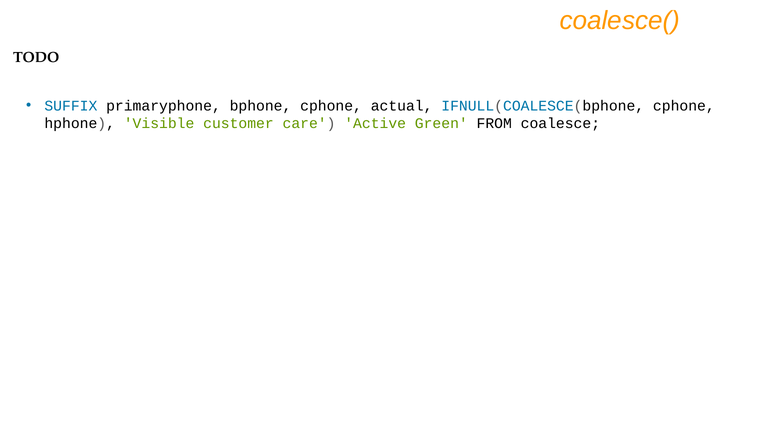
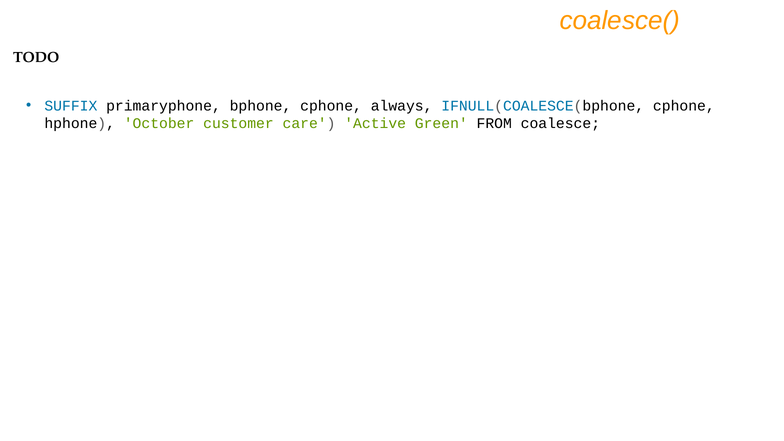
actual: actual -> always (402, 106)
Visible: Visible -> October (159, 124)
